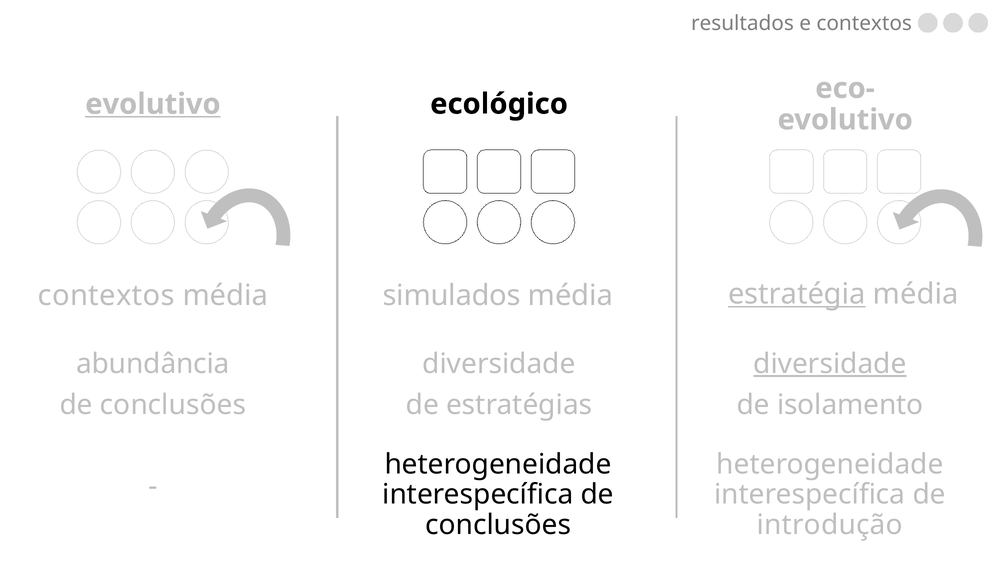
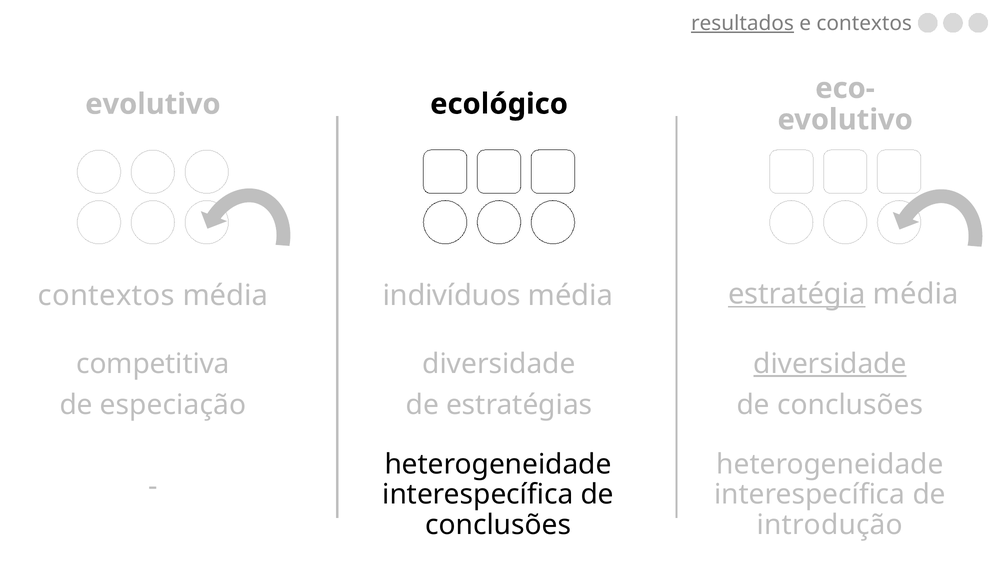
resultados underline: none -> present (742, 23)
evolutivo underline: present -> none (153, 104)
simulados: simulados -> indivíduos (452, 296)
abundância: abundância -> competitiva (153, 364)
conclusões: conclusões -> especiação (173, 405)
isolamento: isolamento -> conclusões (850, 405)
